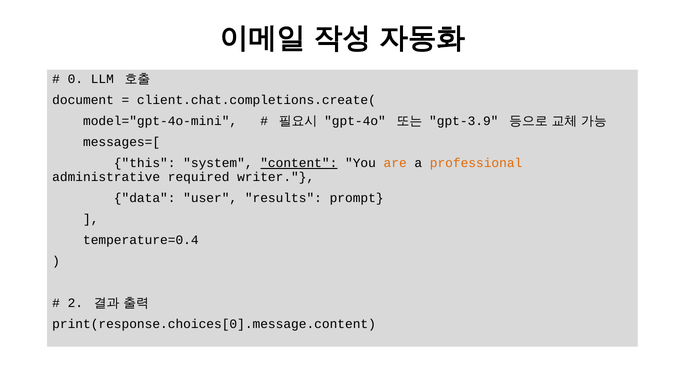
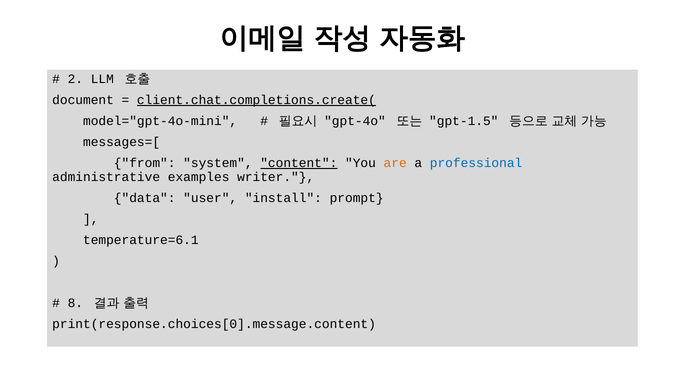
0: 0 -> 2 (75, 79)
client.chat.completions.create( underline: none -> present (256, 100)
gpt-3.9: gpt-3.9 -> gpt-1.5 (464, 121)
this: this -> from (145, 163)
professional colour: orange -> blue (476, 163)
required: required -> examples (199, 177)
results: results -> install (283, 198)
temperature=0.4: temperature=0.4 -> temperature=6.1 (141, 240)
2: 2 -> 8 (75, 303)
